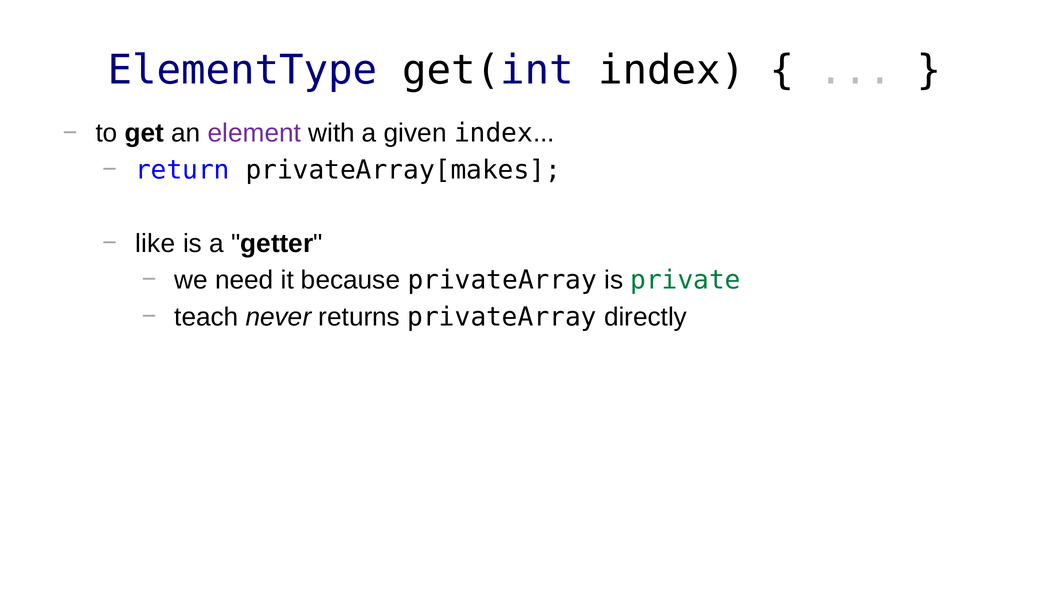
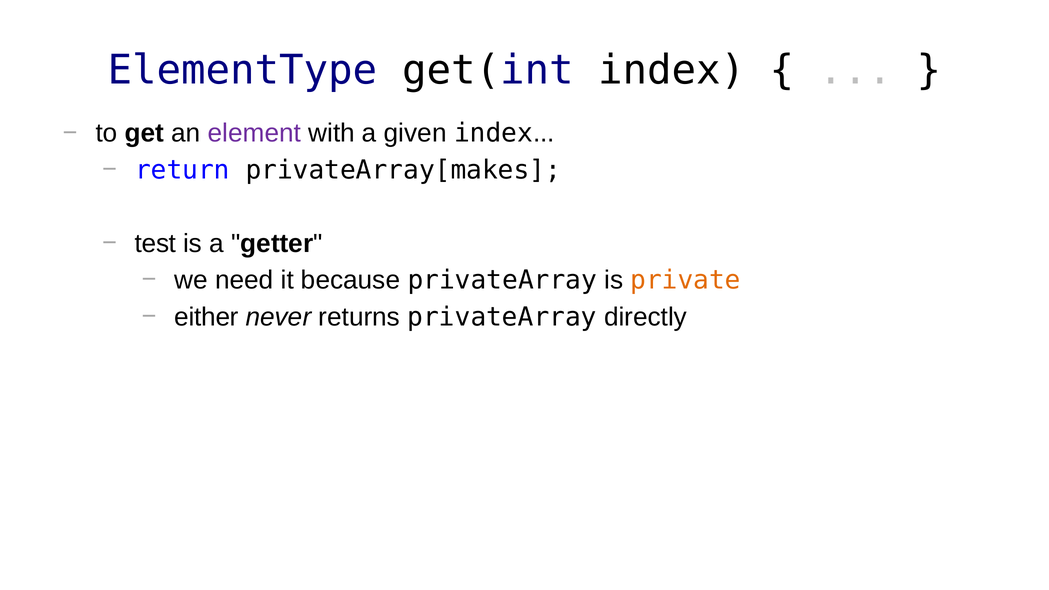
like: like -> test (156, 243)
private colour: green -> orange (686, 280)
teach: teach -> either (207, 317)
